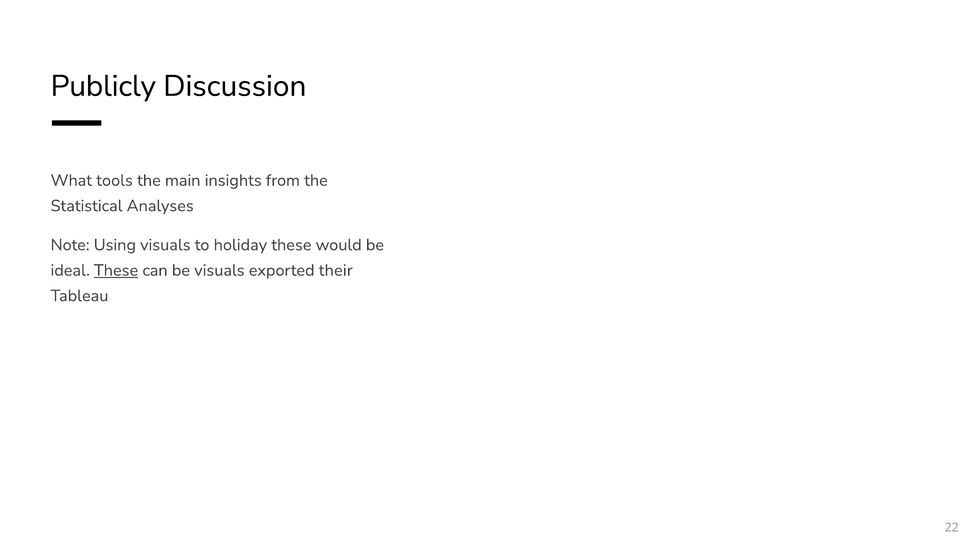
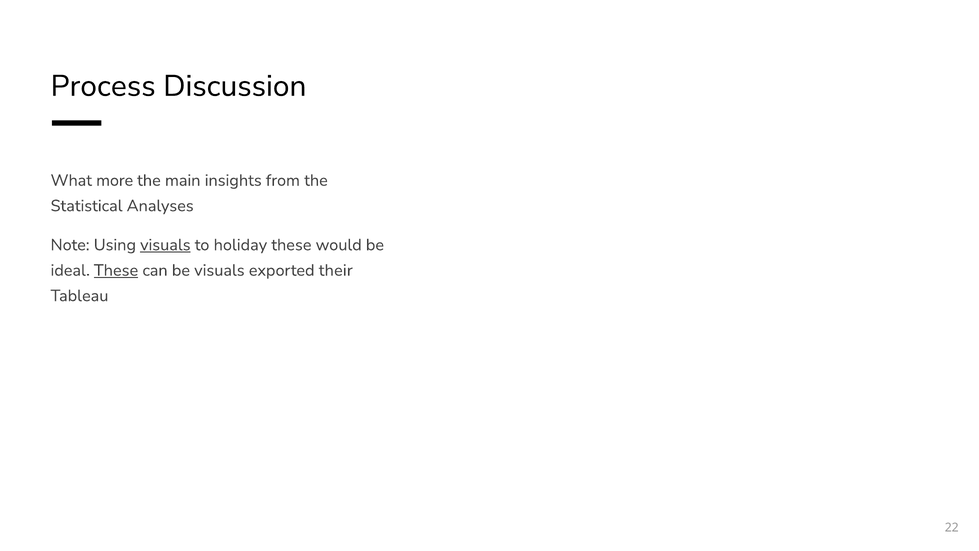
Publicly: Publicly -> Process (103, 86)
tools: tools -> more (115, 180)
visuals underline: none -> present (165, 245)
